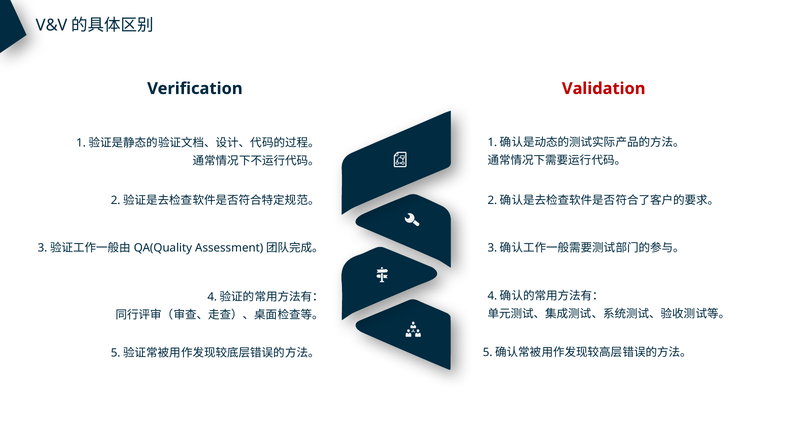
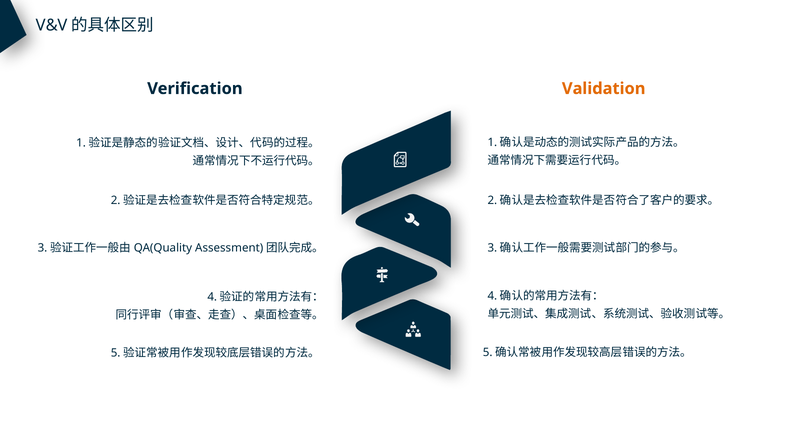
Validation colour: red -> orange (604, 89)
